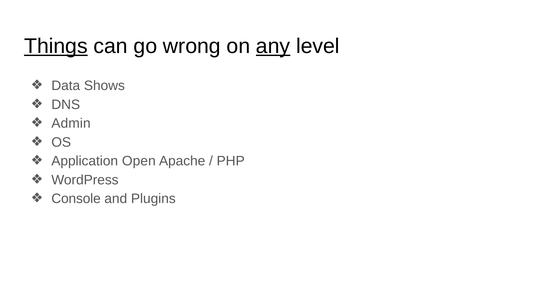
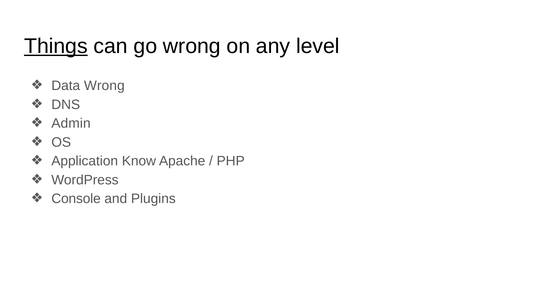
any underline: present -> none (273, 46)
Data Shows: Shows -> Wrong (104, 86)
Open: Open -> Know (139, 161)
